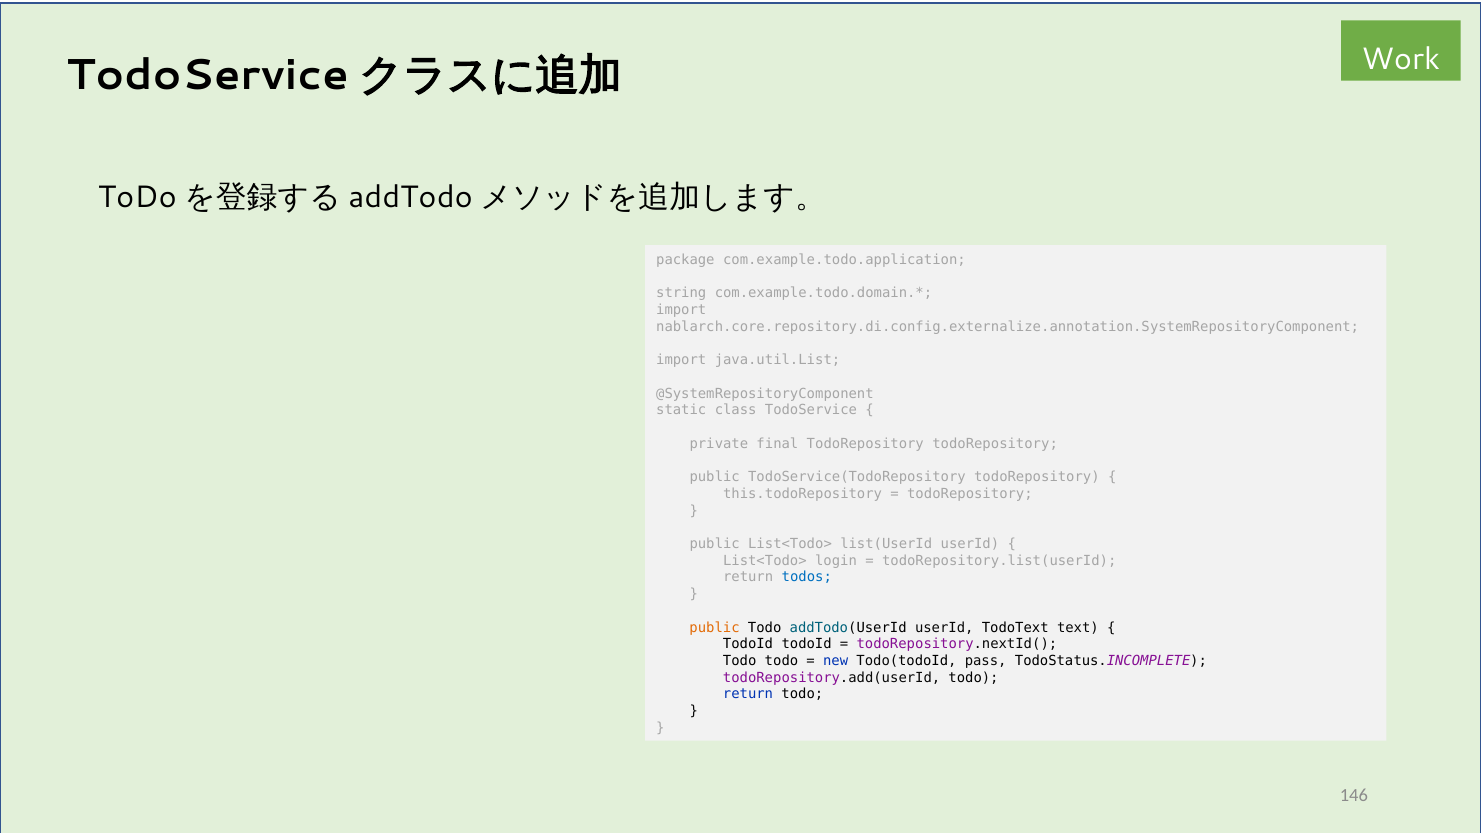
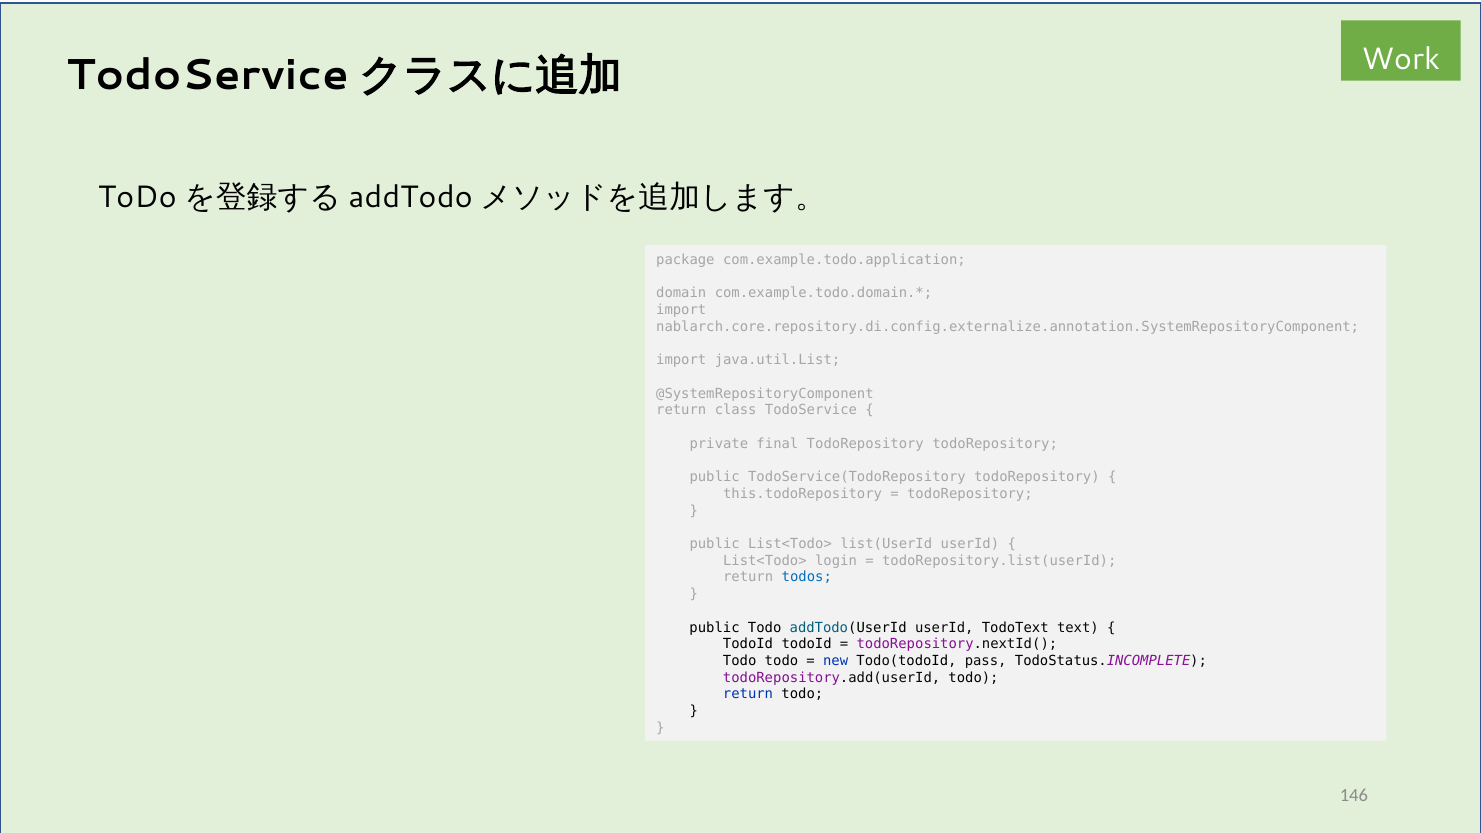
string: string -> domain (681, 293)
static: static -> return (681, 410)
public colour: orange -> black (715, 628)
